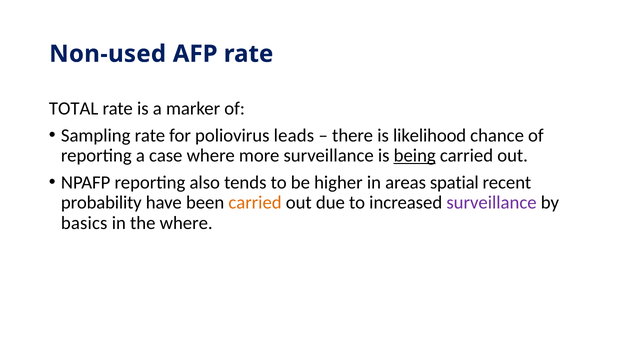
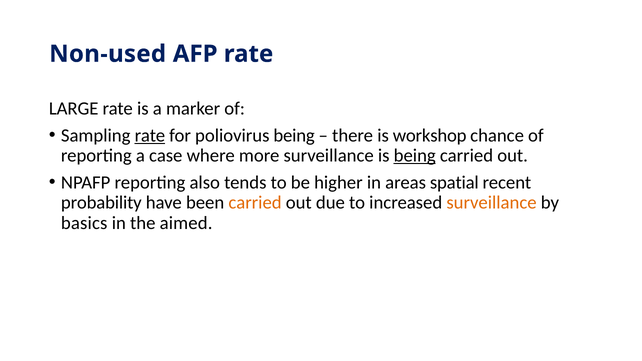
TOTAL: TOTAL -> LARGE (74, 109)
rate underline: none -> present (150, 135)
poliovirus leads: leads -> being (294, 135)
likelihood: likelihood -> workshop (430, 135)
surveillance colour: purple -> orange (491, 203)
the where: where -> aimed (186, 223)
